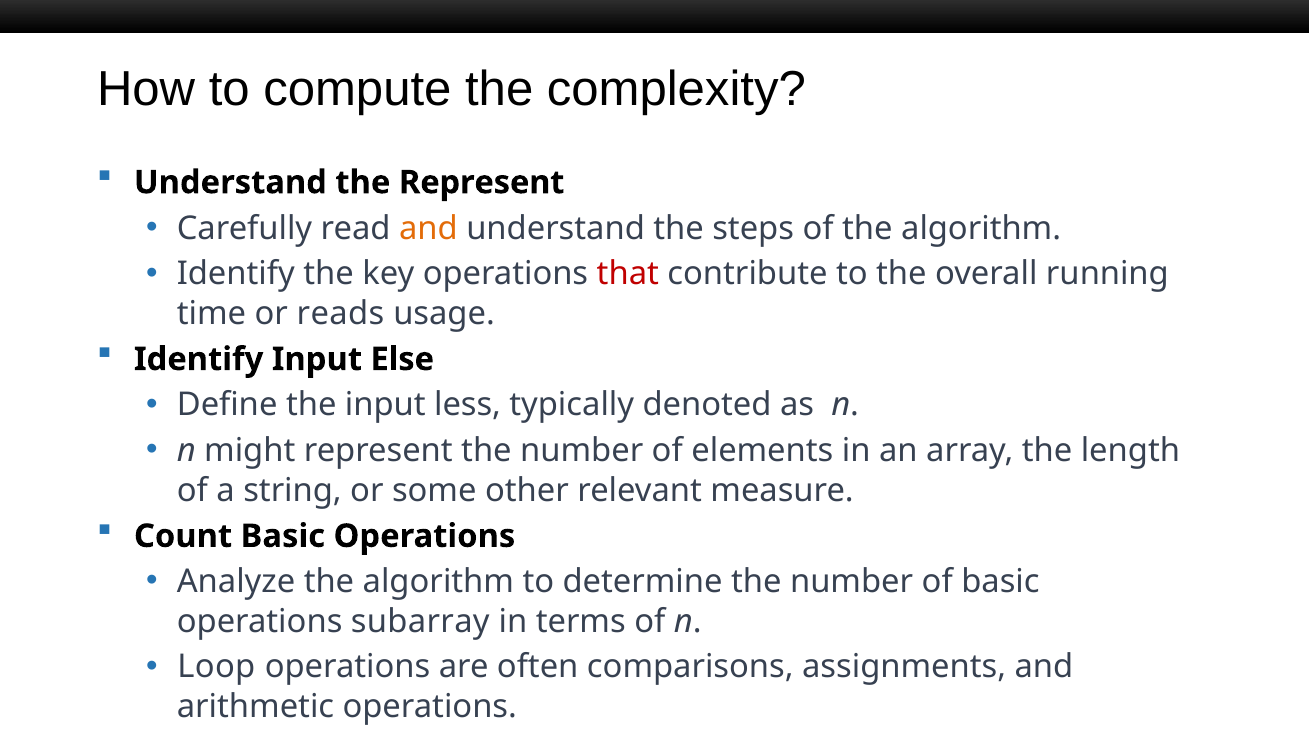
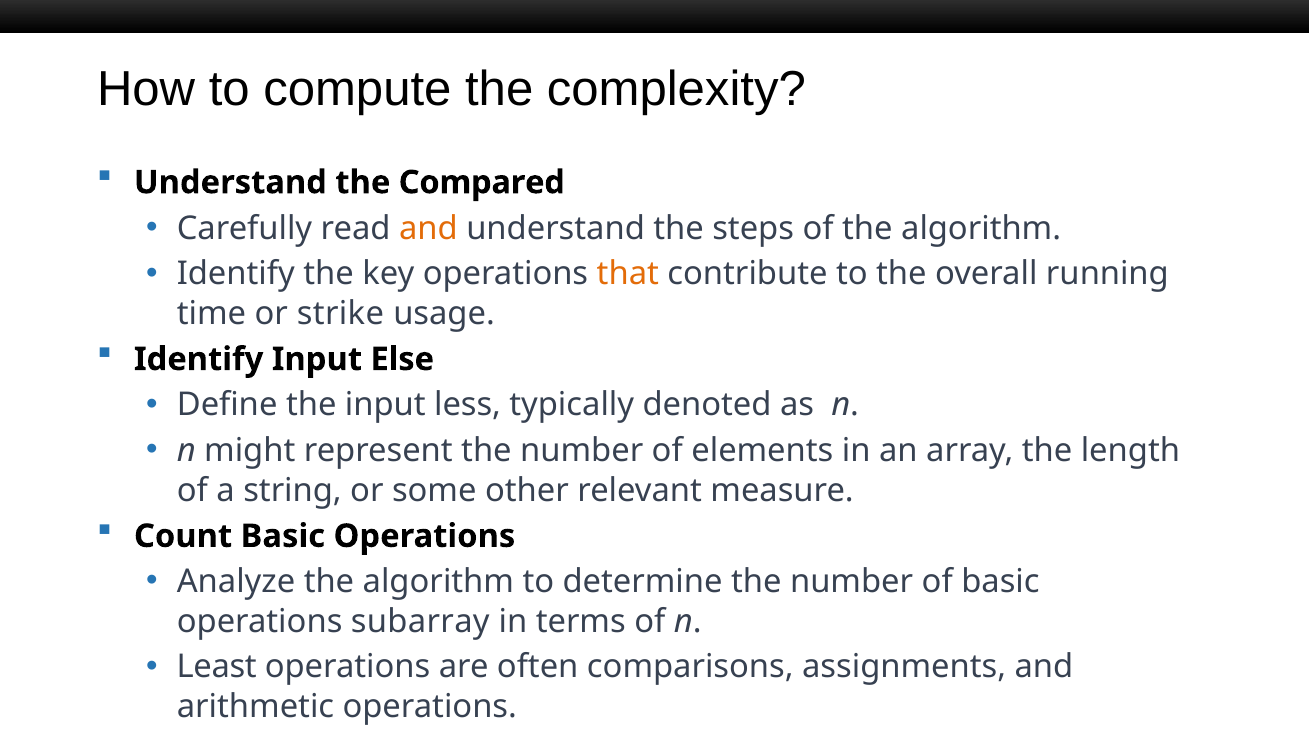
the Represent: Represent -> Compared (482, 182)
that colour: red -> orange (628, 274)
reads: reads -> strike (340, 313)
Loop: Loop -> Least (217, 667)
